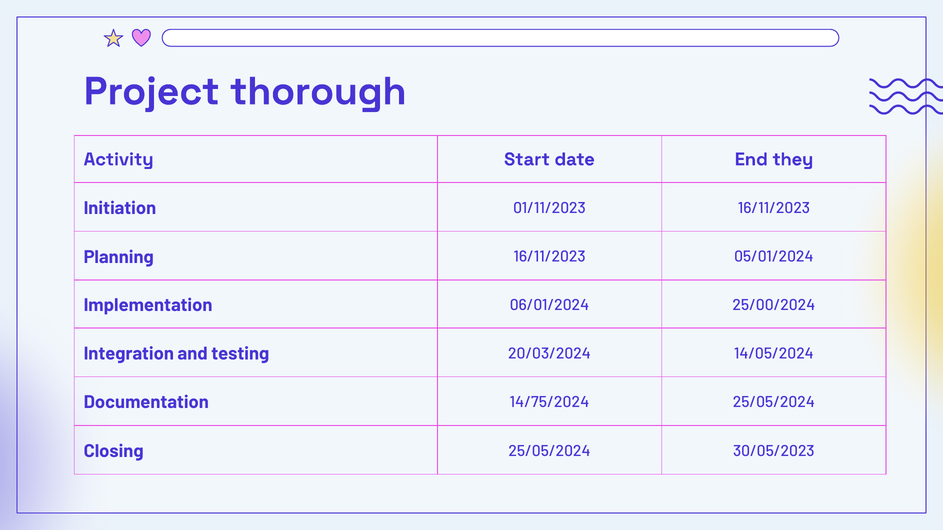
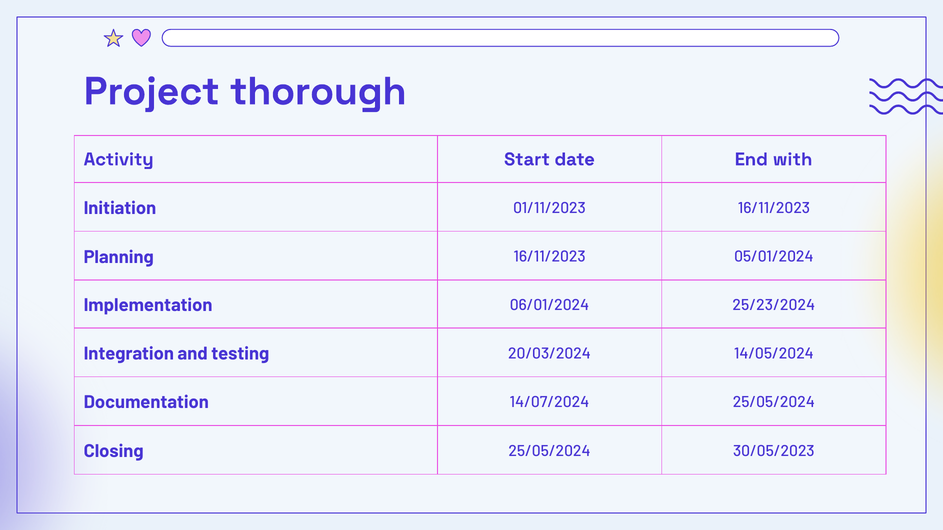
they: they -> with (793, 159)
25/00/2024: 25/00/2024 -> 25/23/2024 (774, 305)
14/75/2024: 14/75/2024 -> 14/07/2024 (549, 402)
